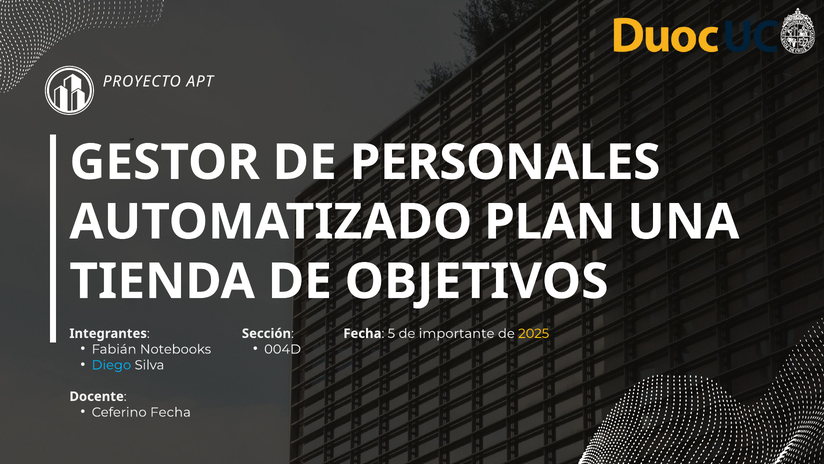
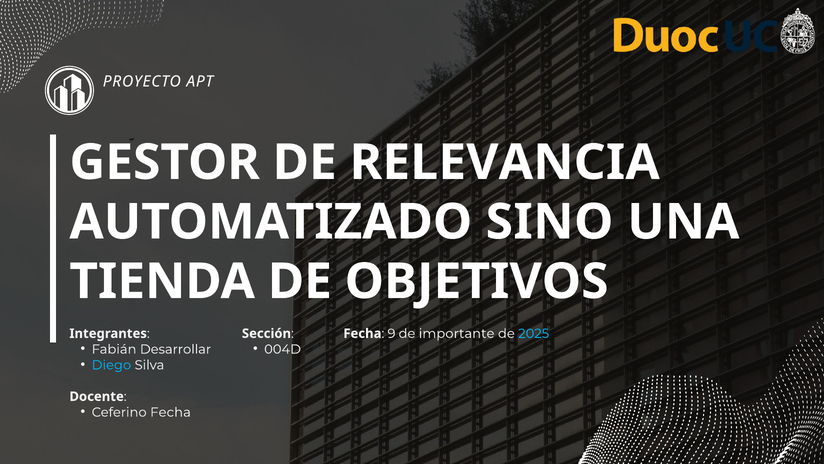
PERSONALES: PERSONALES -> RELEVANCIA (505, 162)
PLAN: PLAN -> SINO (549, 222)
5: 5 -> 9 (391, 333)
2025 colour: yellow -> light blue (534, 333)
Notebooks: Notebooks -> Desarrollar (175, 349)
